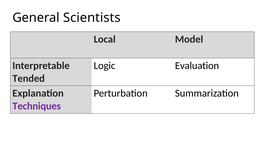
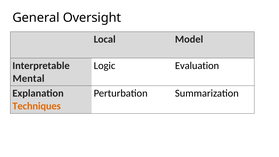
Scientists: Scientists -> Oversight (92, 18)
Tended: Tended -> Mental (29, 78)
Techniques colour: purple -> orange (37, 106)
